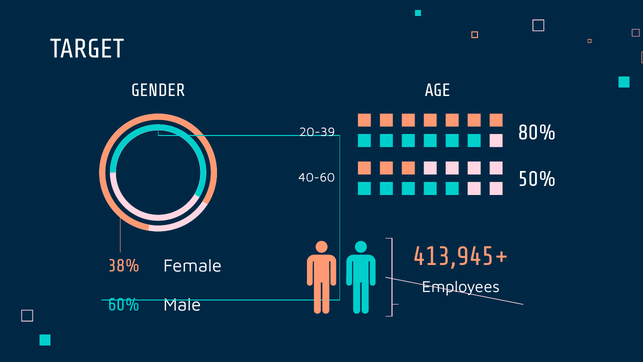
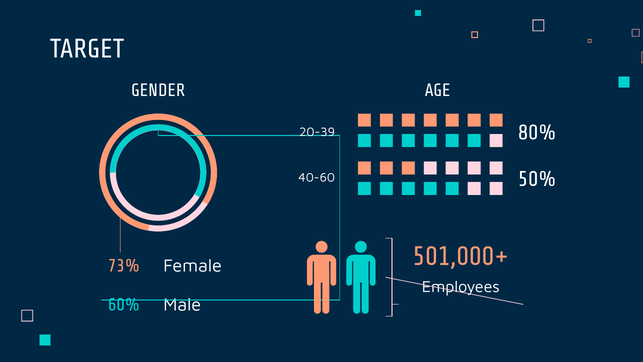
413,945+: 413,945+ -> 501,000+ (461, 256)
38%: 38% -> 73% (124, 266)
